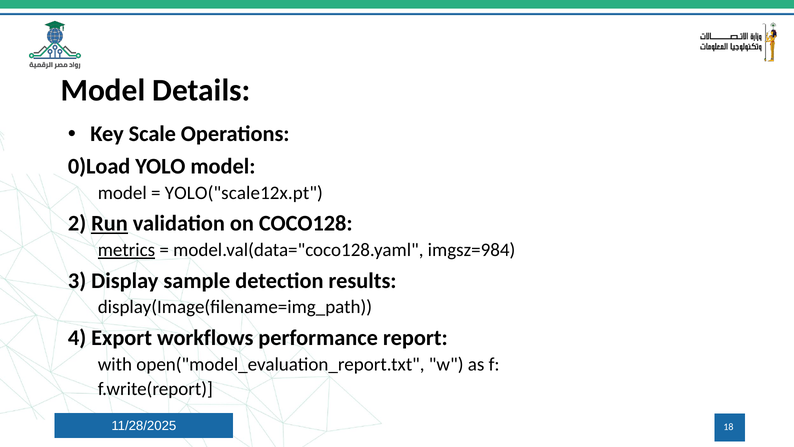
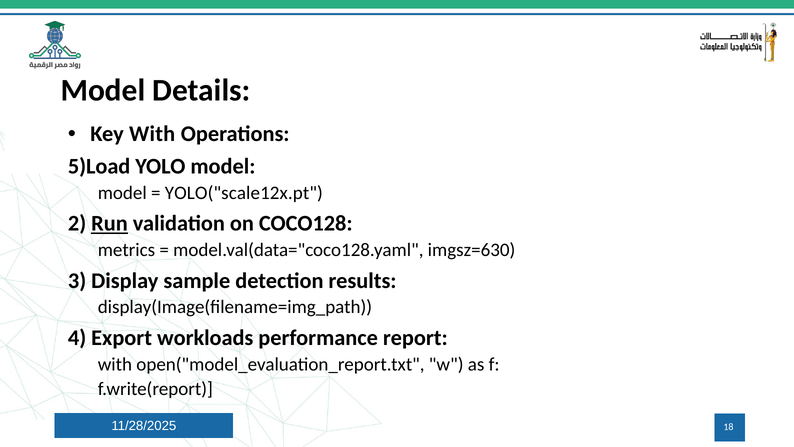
Key Scale: Scale -> With (152, 134)
0)Load: 0)Load -> 5)Load (99, 166)
metrics underline: present -> none (126, 250)
imgsz=984: imgsz=984 -> imgsz=630 (472, 250)
workflows: workflows -> workloads (205, 337)
